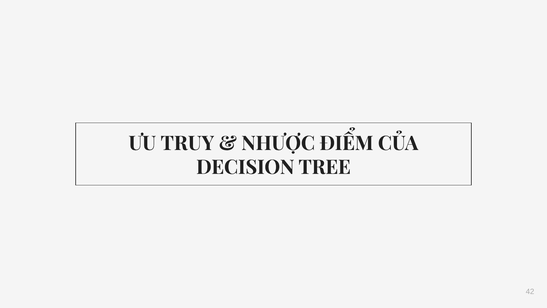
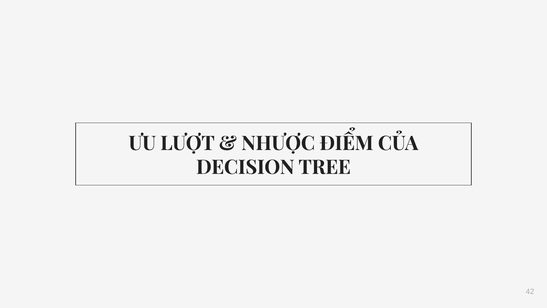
TRUY: TRUY -> LƯỢT (188, 143)
